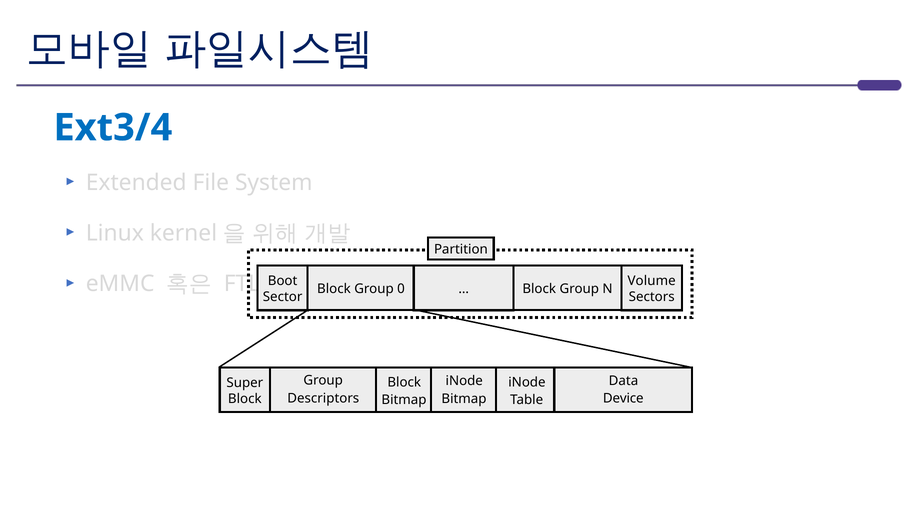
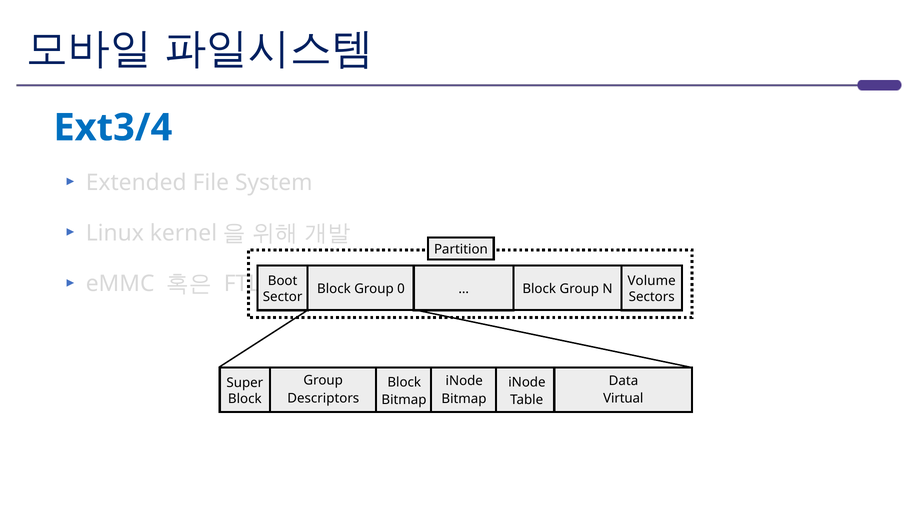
Device: Device -> Virtual (623, 398)
